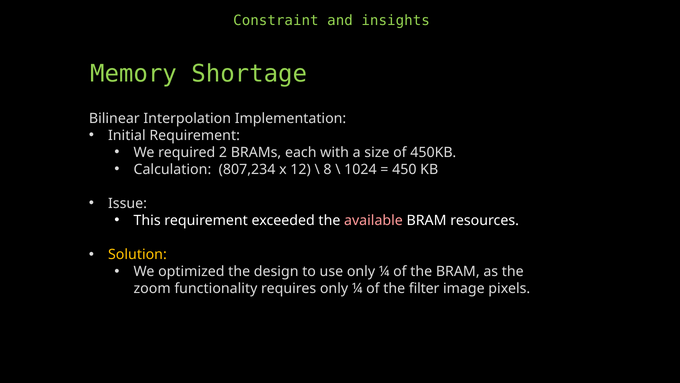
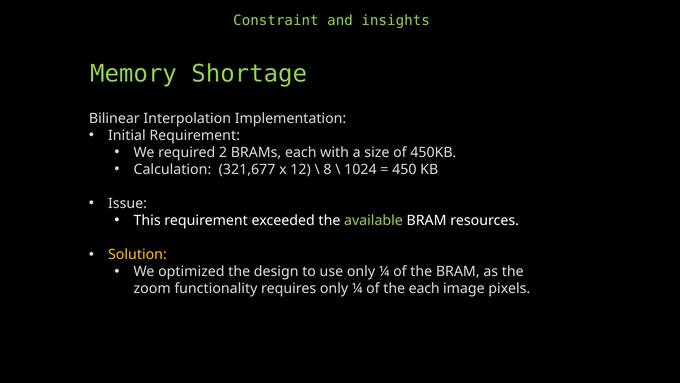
807,234: 807,234 -> 321,677 (247, 169)
available colour: pink -> light green (373, 220)
the filter: filter -> each (424, 288)
